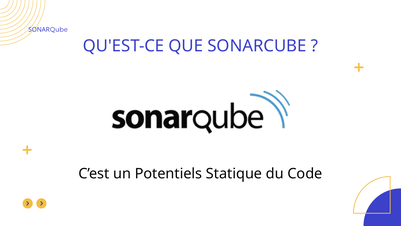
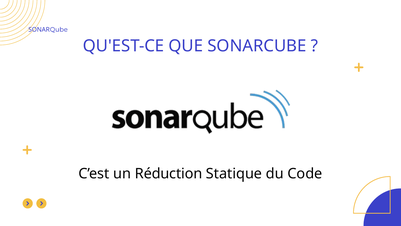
Potentiels: Potentiels -> Réduction (169, 173)
